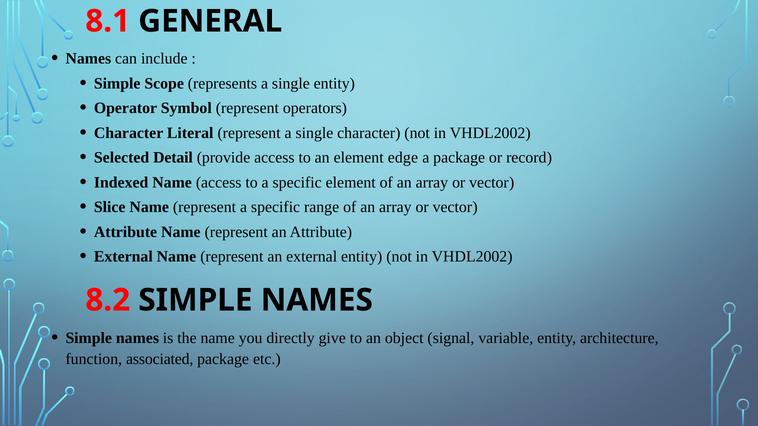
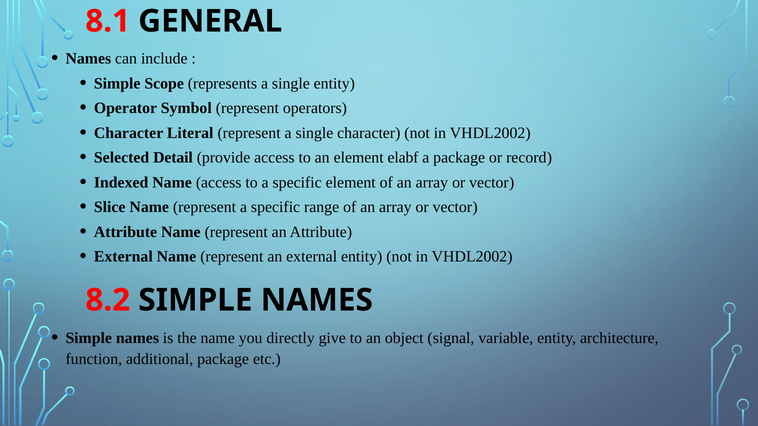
edge: edge -> elabf (403, 158)
associated: associated -> additional (160, 359)
